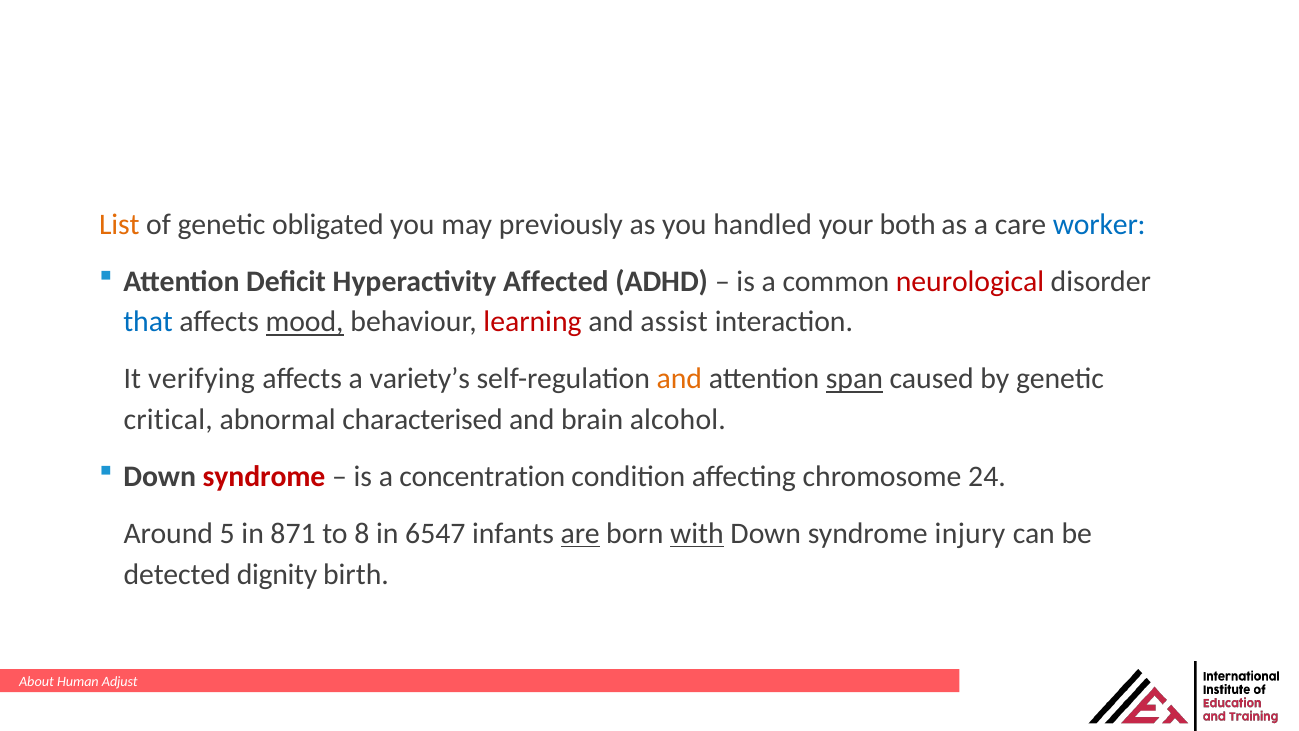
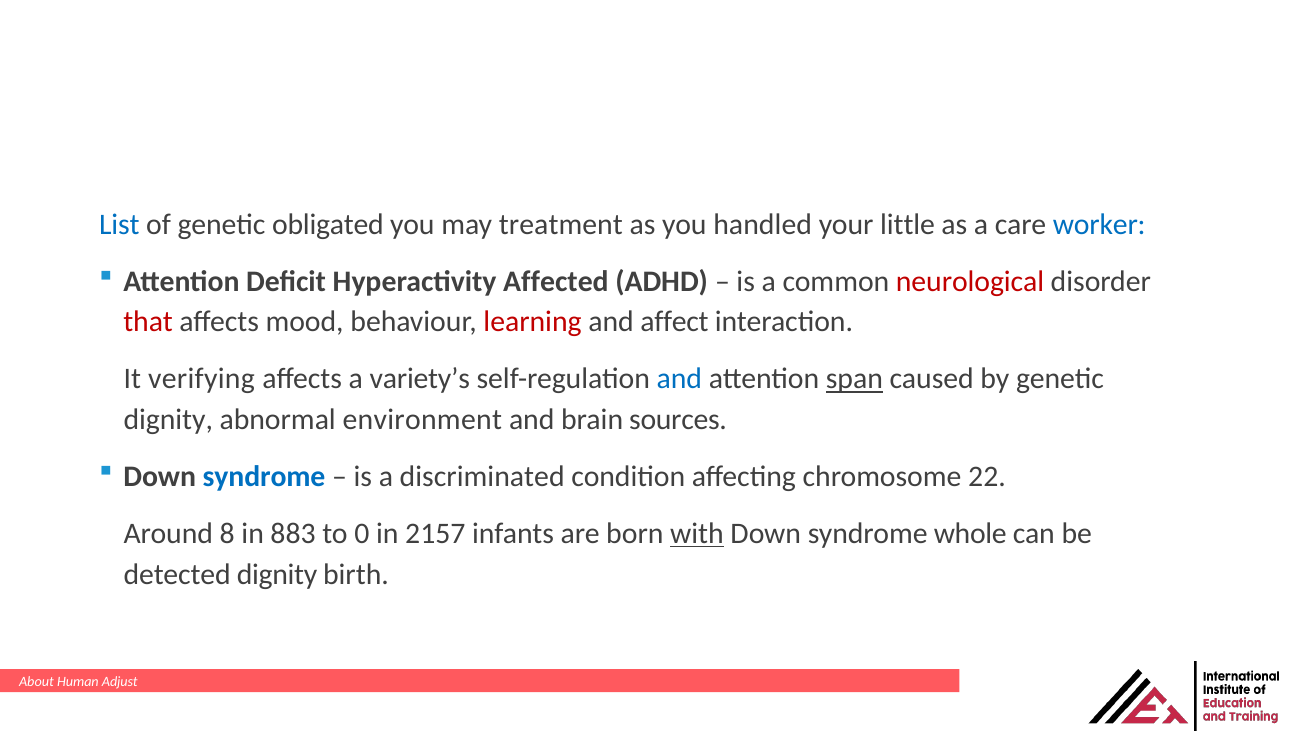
List colour: orange -> blue (119, 224)
previously: previously -> treatment (561, 224)
both: both -> little (908, 224)
that colour: blue -> red (148, 322)
mood underline: present -> none (305, 322)
assist: assist -> affect (674, 322)
and colour: orange -> blue (679, 379)
critical: critical -> dignity (168, 420)
characterised: characterised -> environment (422, 420)
alcohol: alcohol -> sources (678, 420)
syndrome colour: red -> blue (264, 477)
concentration: concentration -> discriminated (482, 477)
24: 24 -> 22 (987, 477)
5: 5 -> 8 (227, 534)
871: 871 -> 883 (293, 534)
8: 8 -> 0 (362, 534)
6547: 6547 -> 2157 (435, 534)
are underline: present -> none (580, 534)
injury: injury -> whole (970, 534)
